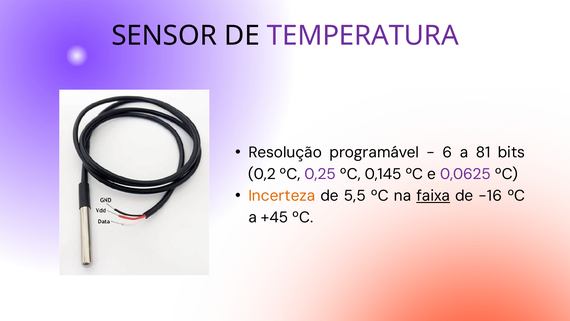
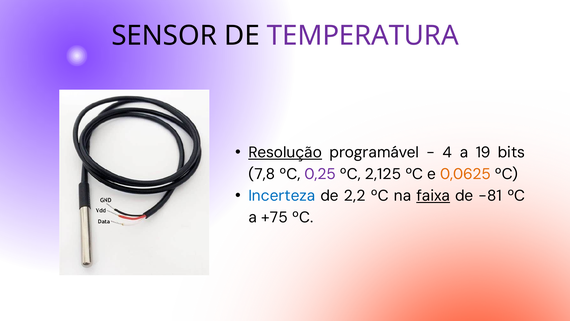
Resolução underline: none -> present (285, 152)
6: 6 -> 4 (447, 152)
81: 81 -> 19 (483, 152)
0,2: 0,2 -> 7,8 (262, 174)
0,145: 0,145 -> 2,125 (383, 174)
0,0625 colour: purple -> orange (465, 174)
Incerteza colour: orange -> blue (282, 196)
5,5: 5,5 -> 2,2 (355, 196)
-16: -16 -> -81 (490, 196)
+45: +45 -> +75 (274, 217)
